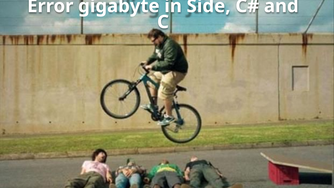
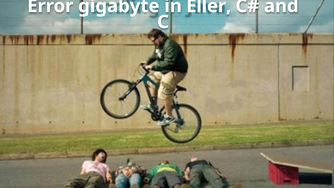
Side: Side -> Eller (209, 6)
